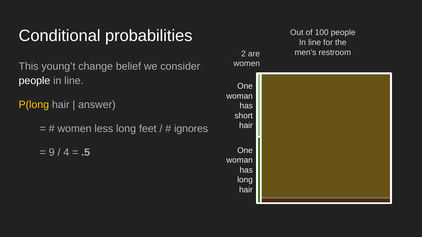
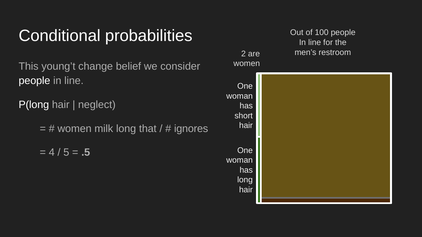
P(long colour: yellow -> white (34, 105)
answer: answer -> neglect (97, 105)
less: less -> milk (104, 129)
feet: feet -> that (148, 129)
9: 9 -> 4 (52, 153)
4: 4 -> 5 (66, 153)
